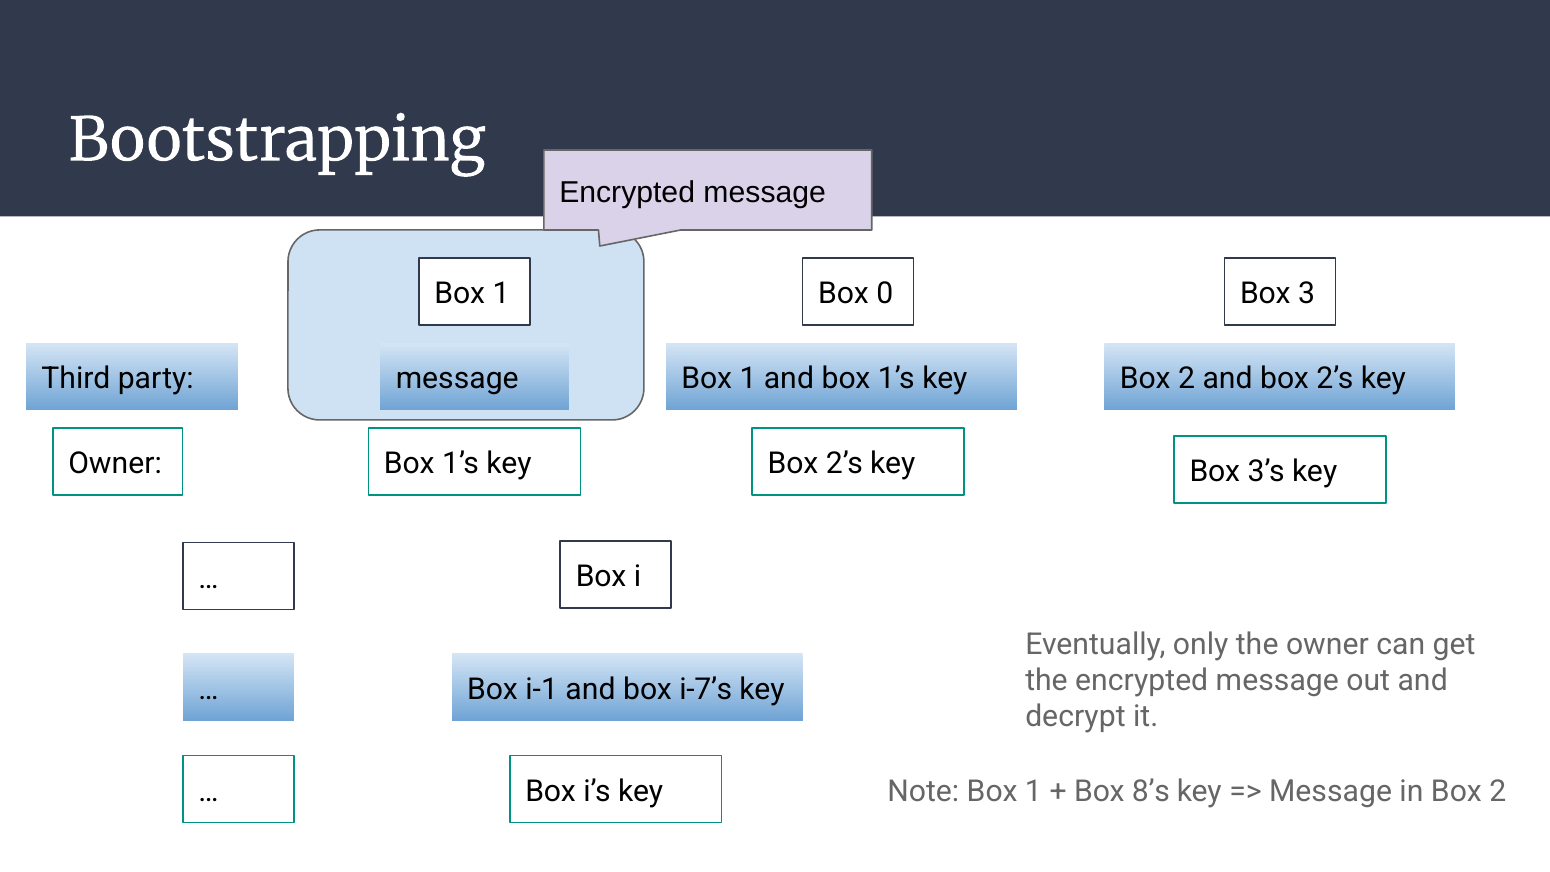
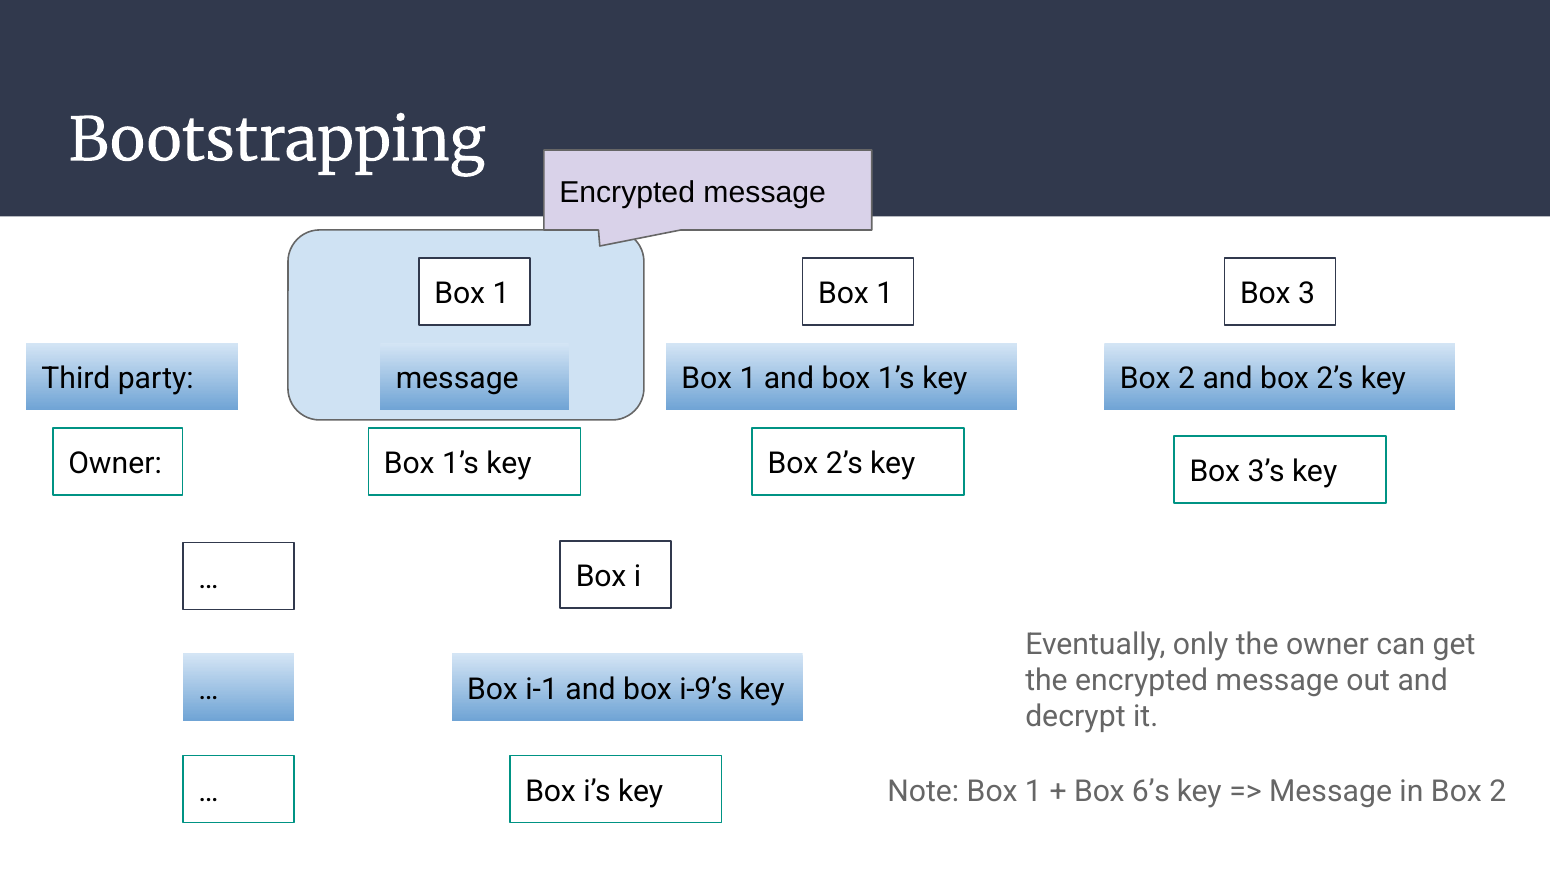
0: 0 -> 1 (885, 294)
i-7’s: i-7’s -> i-9’s (706, 689)
8’s: 8’s -> 6’s (1151, 791)
